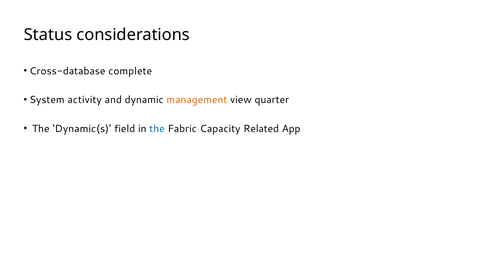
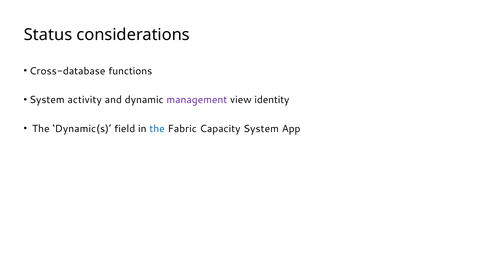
complete: complete -> functions (130, 71)
management colour: orange -> purple (197, 100)
quarter: quarter -> identity (272, 100)
Capacity Related: Related -> System (261, 129)
